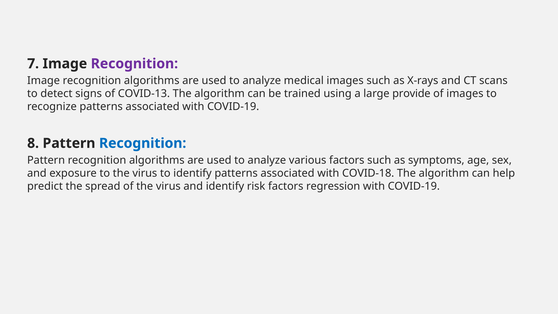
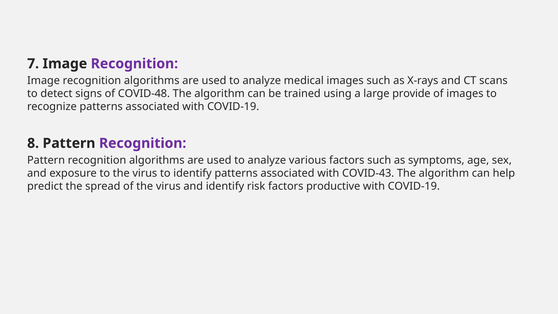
COVID-13: COVID-13 -> COVID-48 (144, 94)
Recognition colour: blue -> purple (143, 143)
COVID-18: COVID-18 -> COVID-43 (368, 173)
regression: regression -> productive (333, 186)
